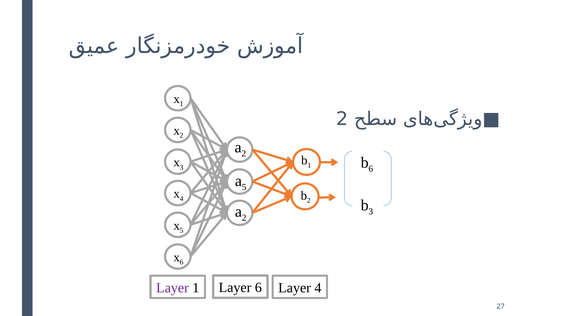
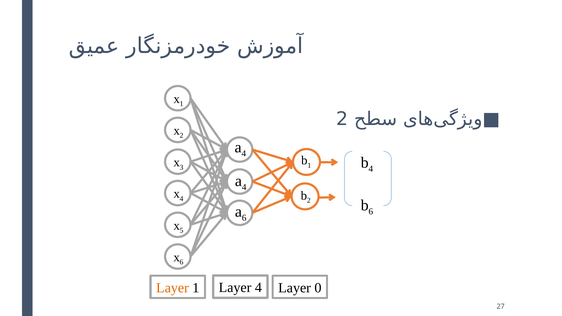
2: 2 -> 4 (244, 154)
6: 6 -> 4 (371, 169)
5: 5 -> 4 (244, 187)
3: 3 -> 6 (371, 212)
2: 2 -> 6 (244, 218)
Layer colour: purple -> orange (172, 288)
Layer 6: 6 -> 4 (258, 288)
Layer 4: 4 -> 0 (318, 288)
